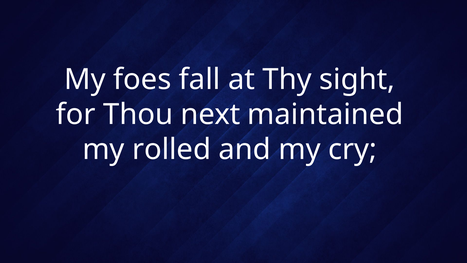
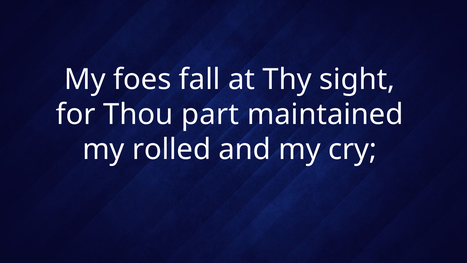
next: next -> part (210, 114)
